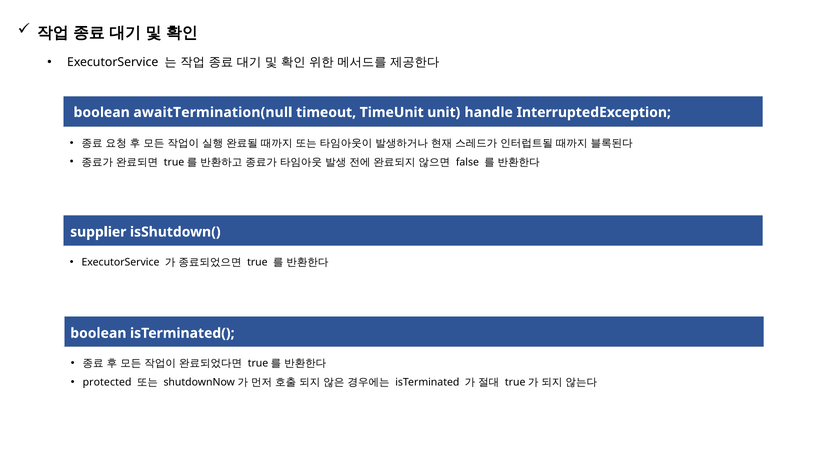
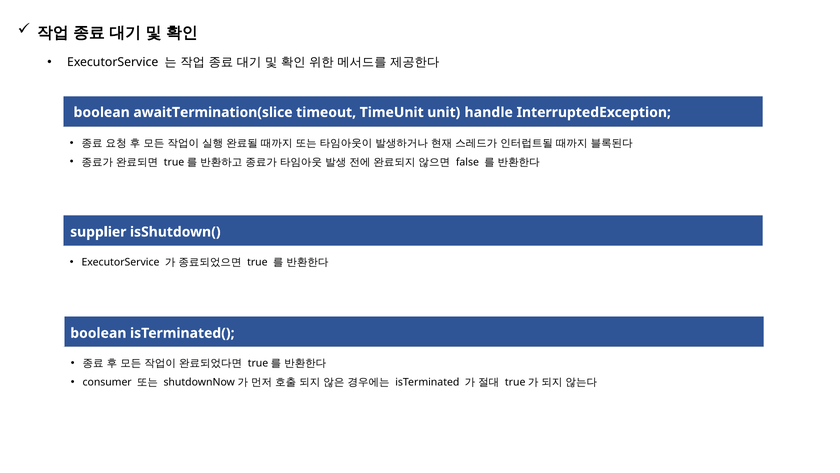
awaitTermination(null: awaitTermination(null -> awaitTermination(slice (213, 112)
protected: protected -> consumer (107, 382)
